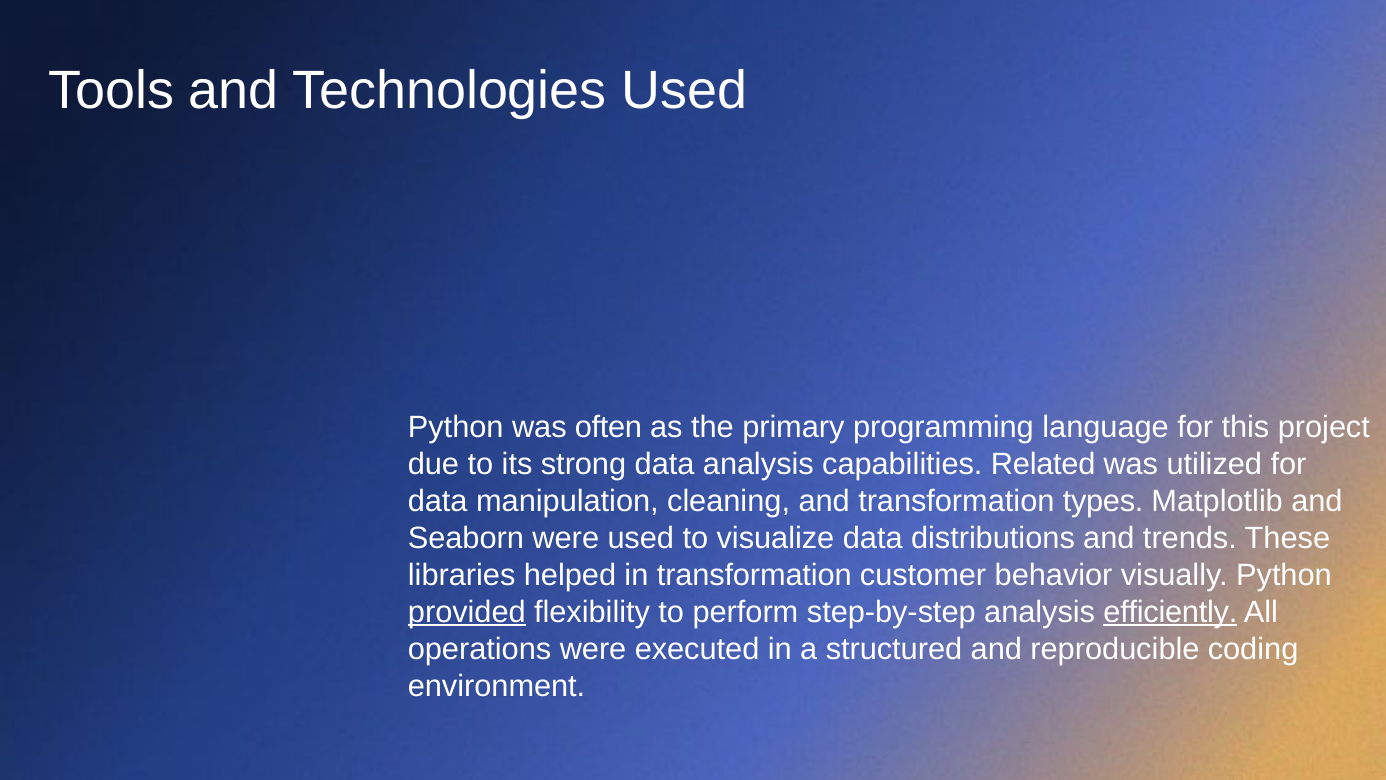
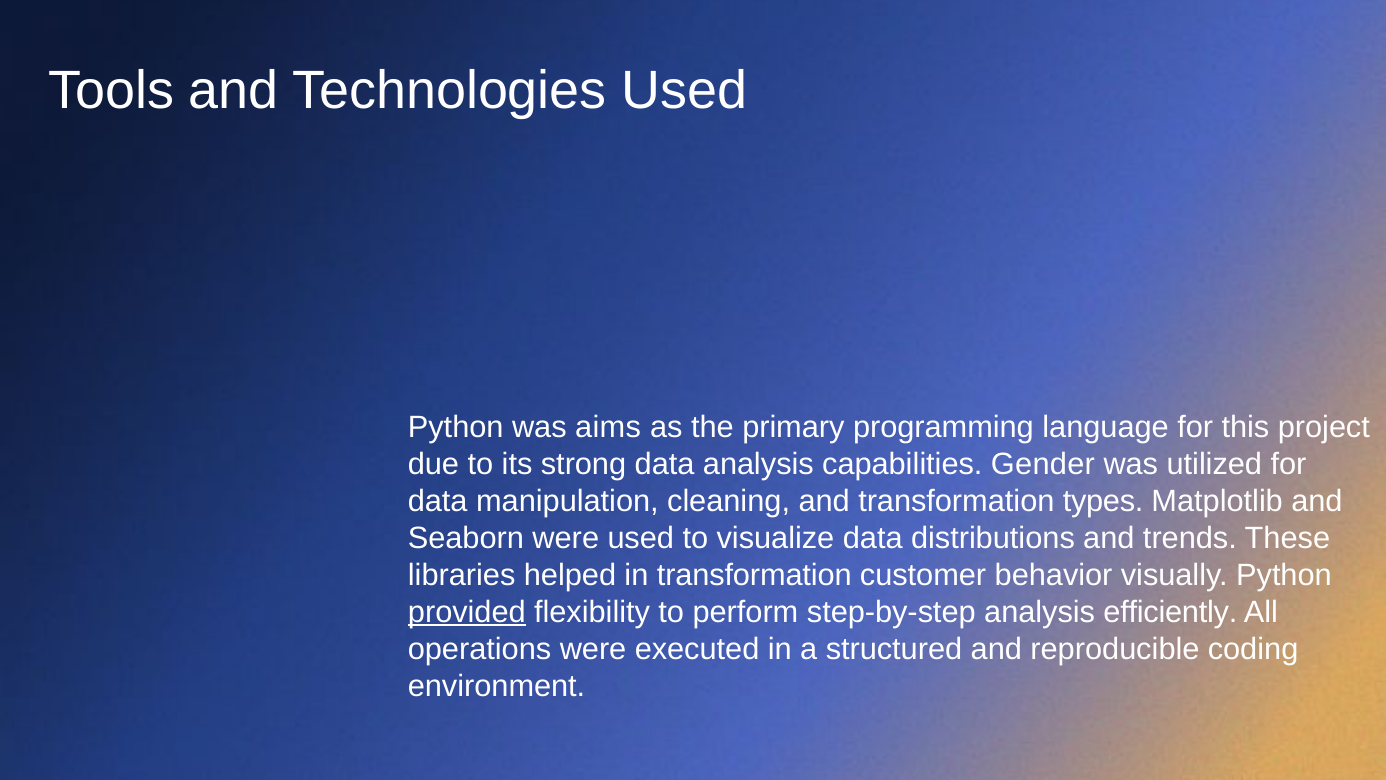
often: often -> aims (608, 427)
Related: Related -> Gender (1043, 464)
efficiently underline: present -> none (1170, 612)
